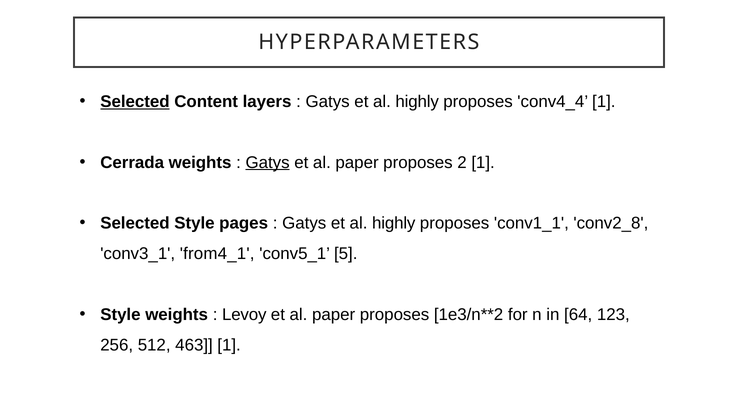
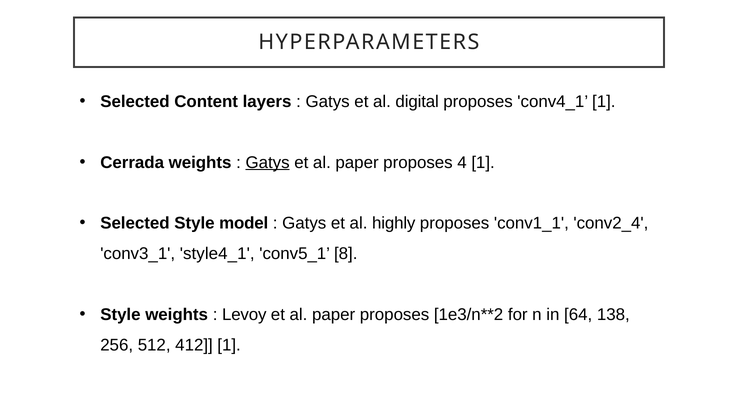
Selected underline: present -> none (135, 102)
highly: highly -> digital (417, 102)
conv4_4: conv4_4 -> conv4_1 (553, 102)
2: 2 -> 4 (462, 163)
pages: pages -> model (244, 223)
conv2_8: conv2_8 -> conv2_4 (611, 223)
from4_1: from4_1 -> style4_1 (217, 254)
5: 5 -> 8 (346, 254)
123: 123 -> 138 (613, 315)
463: 463 -> 412 (194, 345)
